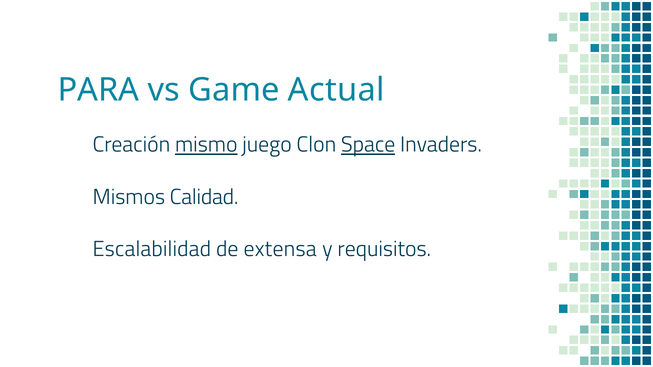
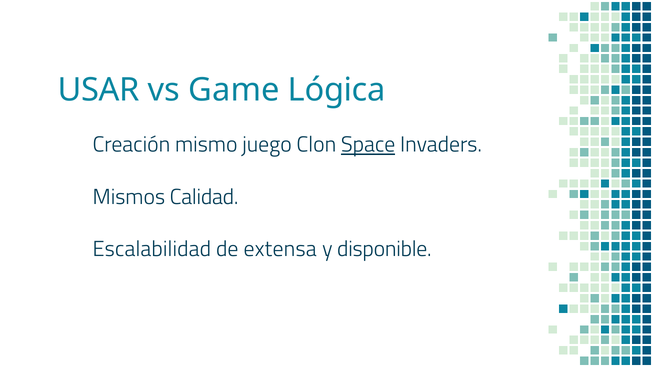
PARA: PARA -> USAR (99, 90)
Actual: Actual -> Lógica (337, 90)
mismo underline: present -> none (206, 145)
requisitos: requisitos -> disponible (384, 249)
